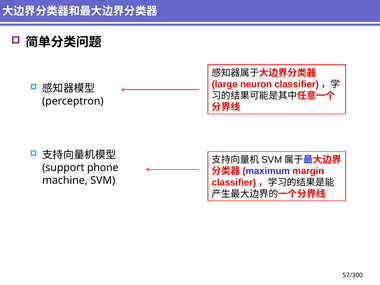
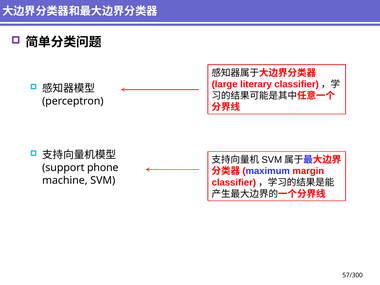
neuron: neuron -> literary (256, 84)
